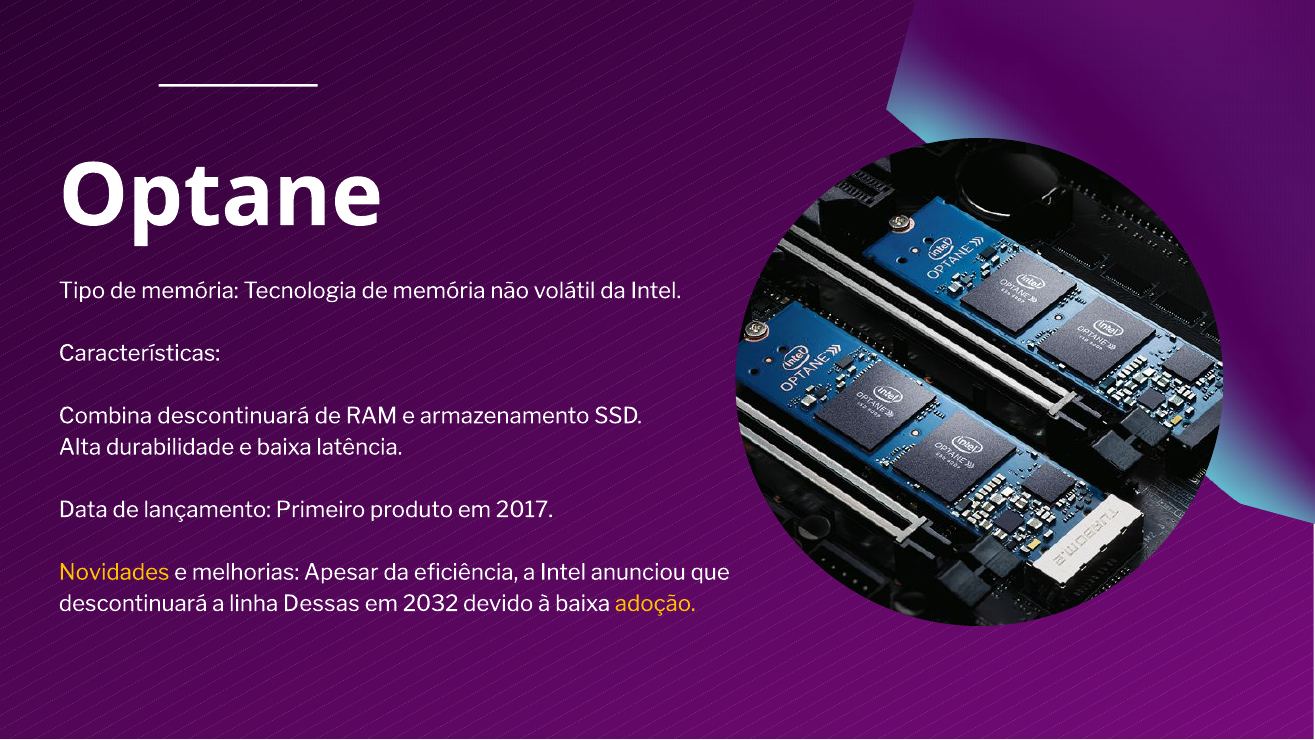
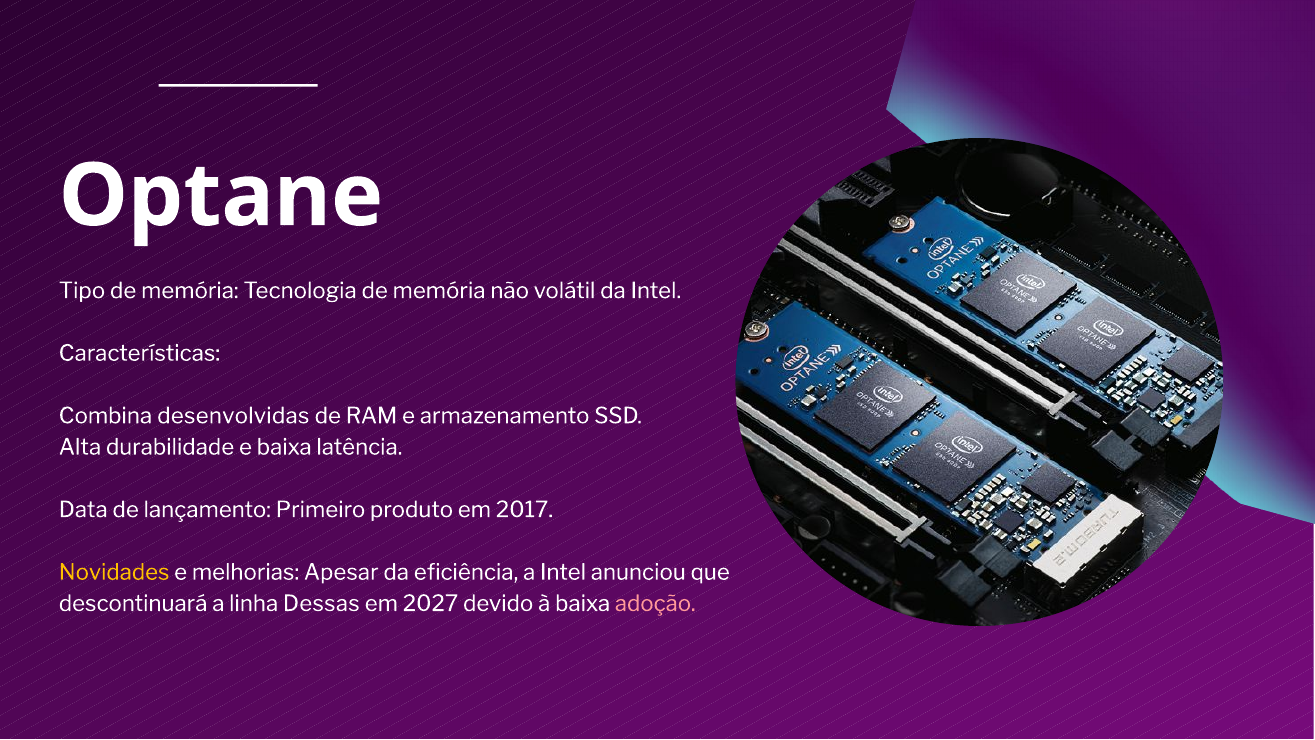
Combina descontinuará: descontinuará -> desenvolvidas (233, 416)
2032: 2032 -> 2027 (430, 603)
adoção colour: yellow -> pink (655, 603)
